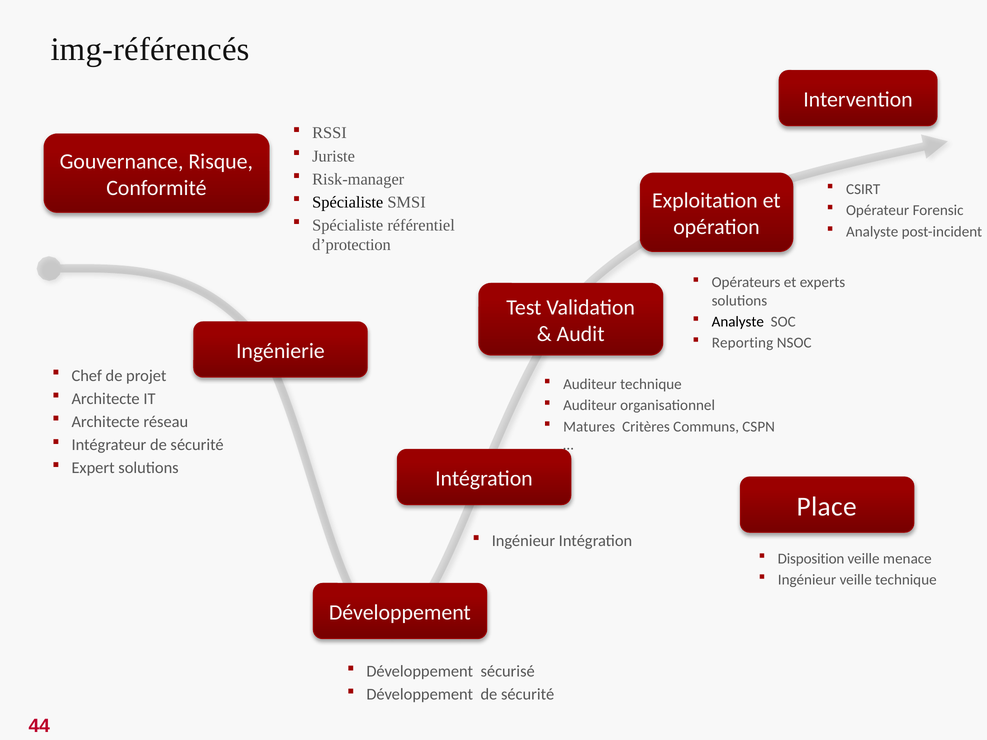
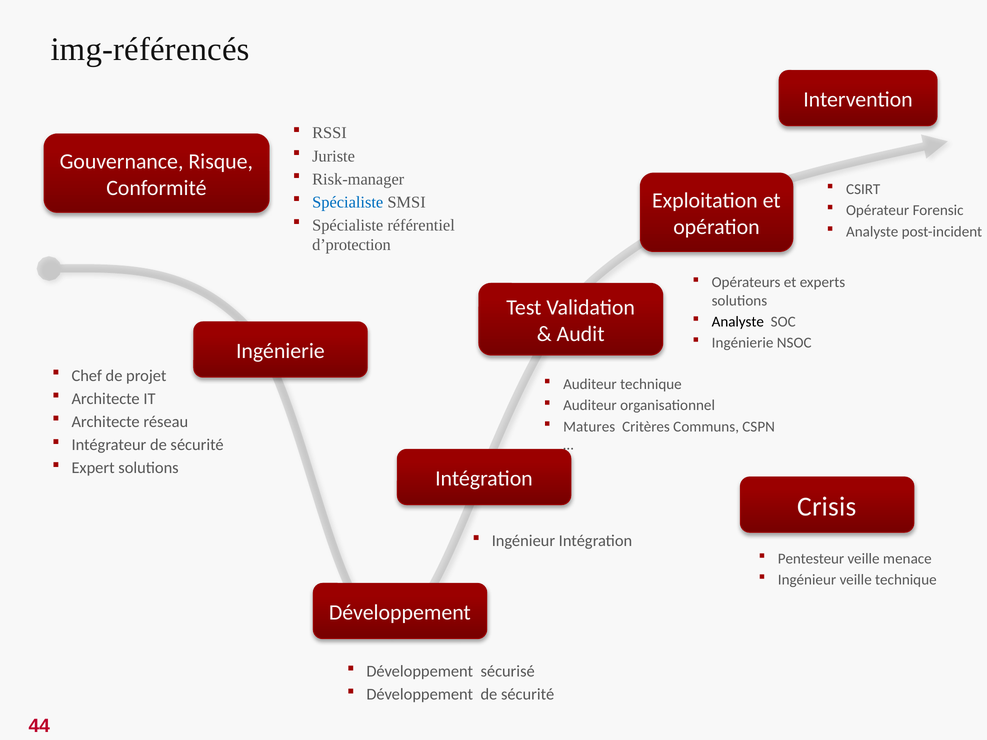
Spécialiste colour: black -> blue (348, 202)
Reporting: Reporting -> Ingénierie (743, 343)
Place: Place -> Crisis (827, 507)
Disposition: Disposition -> Pentesteur (811, 559)
